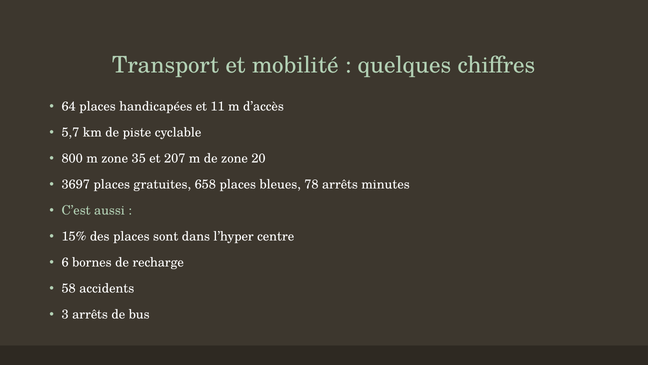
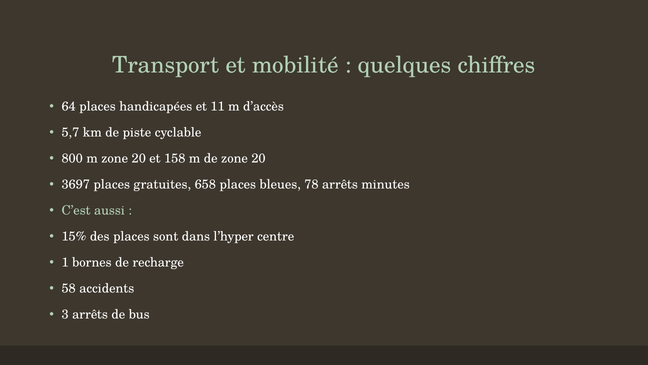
m zone 35: 35 -> 20 (139, 158)
207: 207 -> 158 (175, 158)
6: 6 -> 1 (65, 262)
